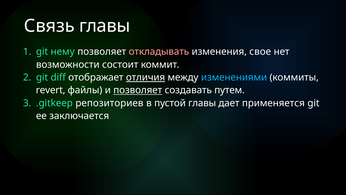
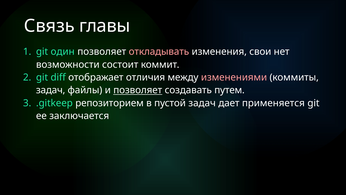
нему: нему -> один (63, 52)
свое: свое -> свои (260, 52)
отличия underline: present -> none (146, 77)
изменениями colour: light blue -> pink (234, 77)
revert: revert -> задач (51, 90)
репозиториев: репозиториев -> репозиторием (110, 103)
пустой главы: главы -> задач (202, 103)
